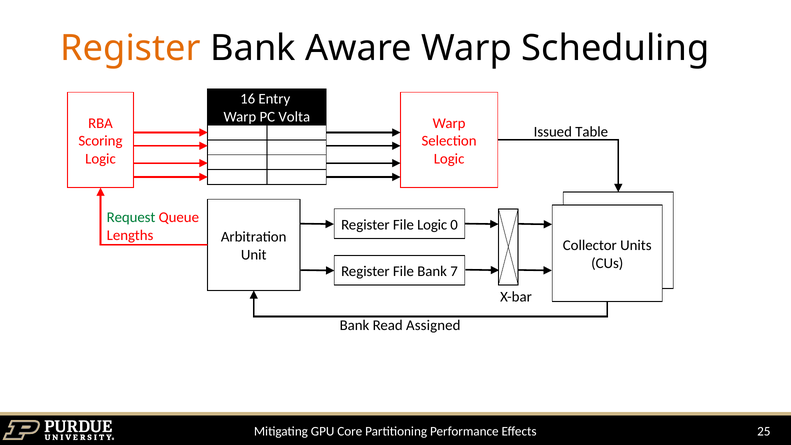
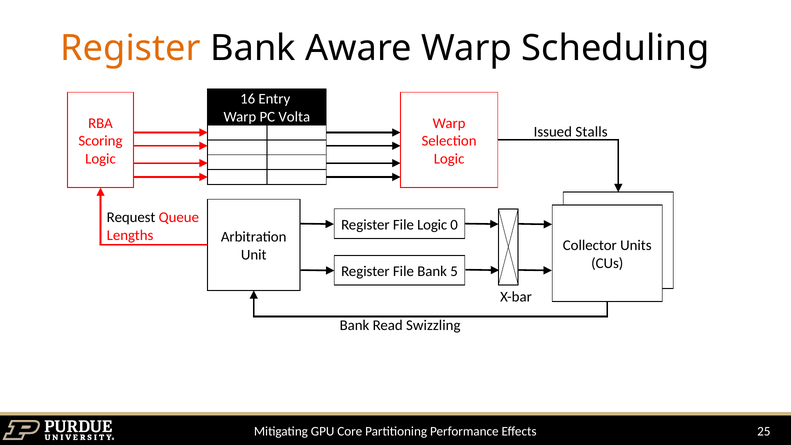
Table: Table -> Stalls (592, 132)
Request colour: green -> black (131, 218)
7: 7 -> 5 (454, 271)
Assigned: Assigned -> Swizzling (433, 325)
